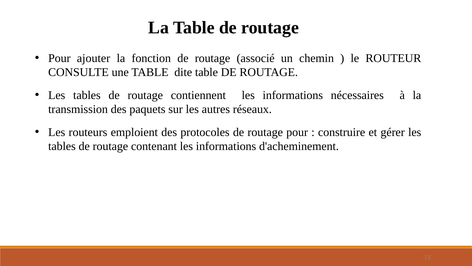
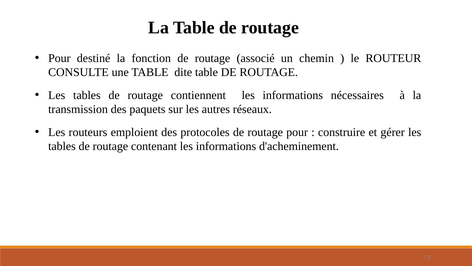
ajouter: ajouter -> destiné (94, 58)
